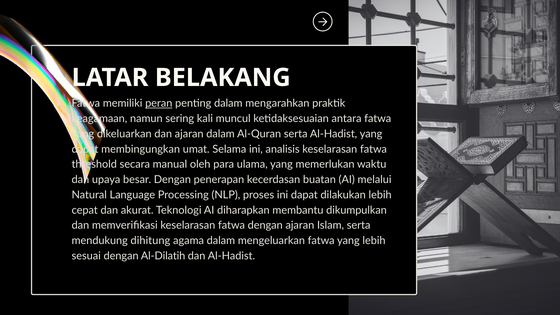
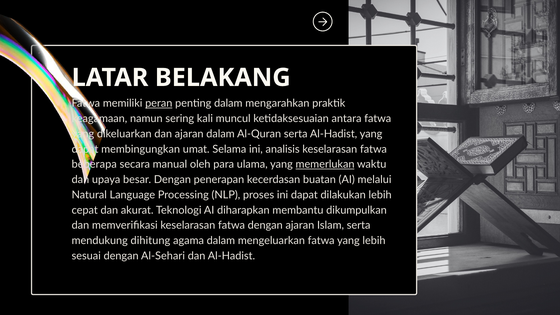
threshold: threshold -> beberapa (94, 164)
memerlukan underline: none -> present (325, 164)
Al-Dilatih: Al-Dilatih -> Al-Sehari (163, 256)
